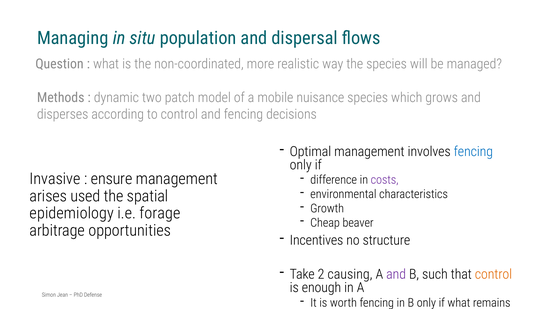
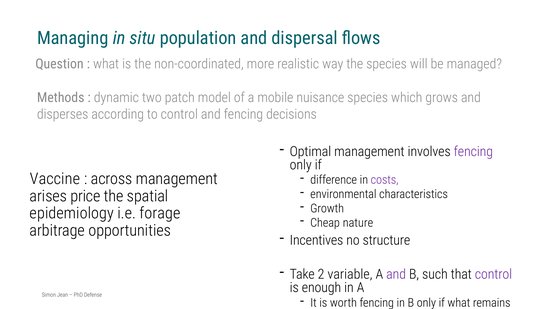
fencing colour: blue -> purple (473, 151)
Invasive: Invasive -> Vaccine (55, 179)
ensure: ensure -> across (112, 179)
used: used -> price (85, 196)
beaver: beaver -> nature (358, 223)
causing: causing -> variable (350, 274)
control colour: orange -> purple (493, 274)
